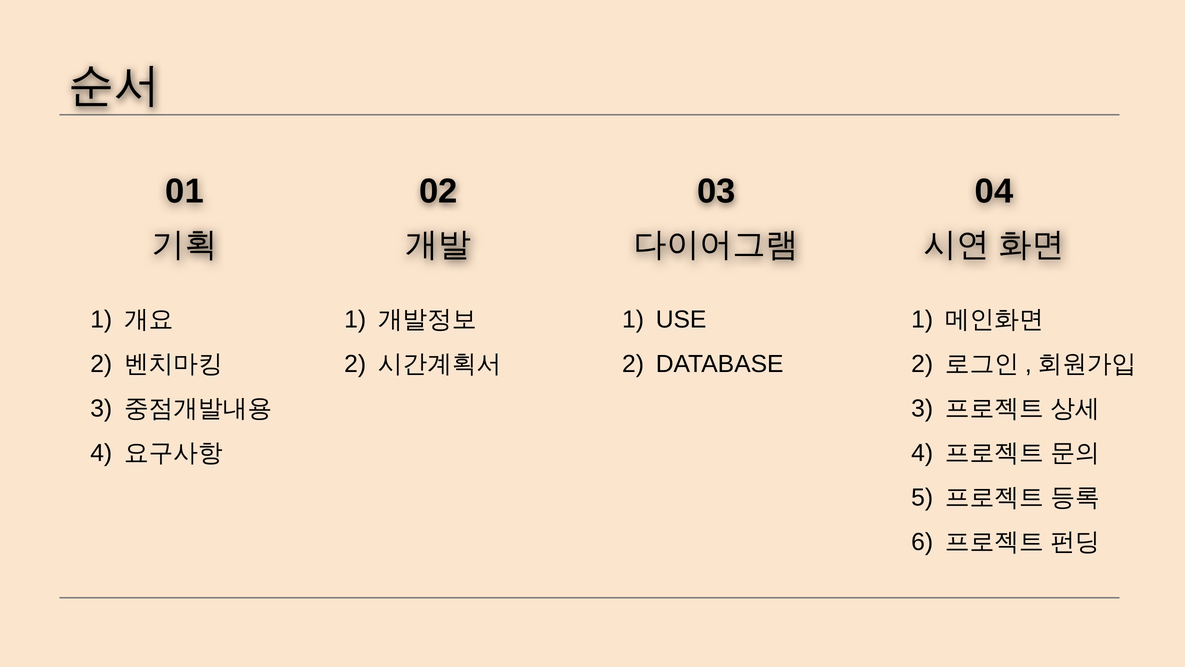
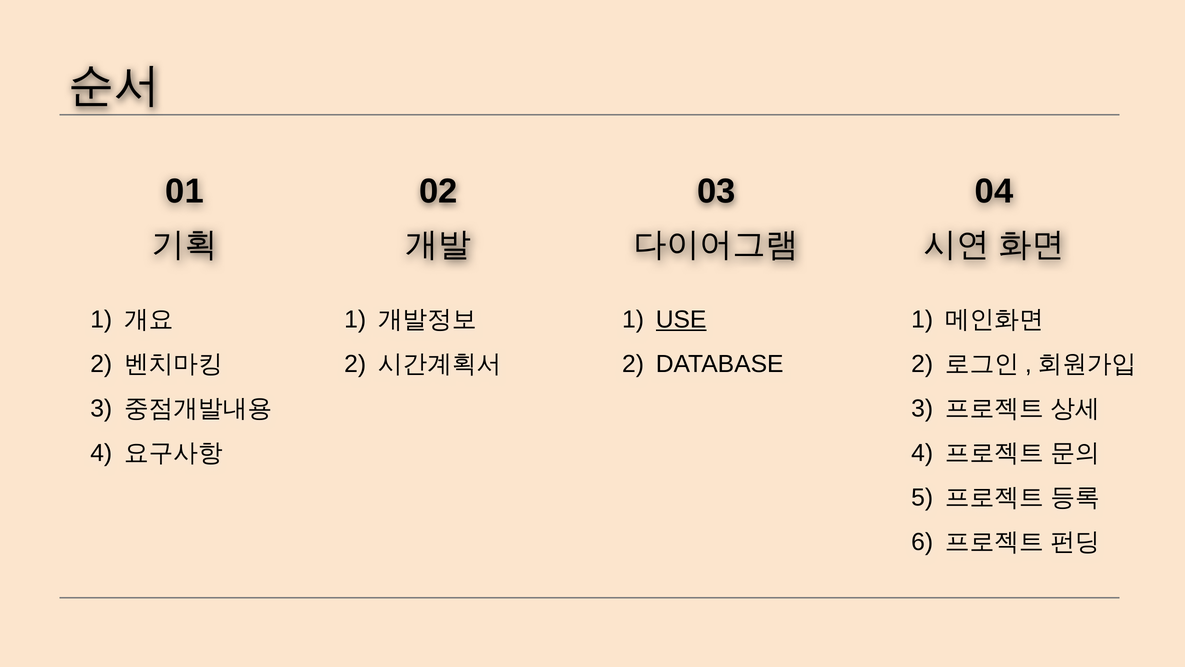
USE underline: none -> present (681, 319)
